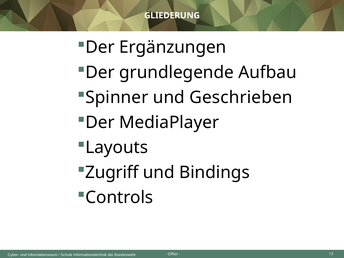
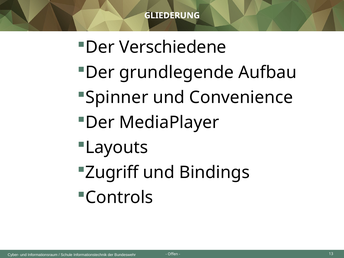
Ergänzungen: Ergänzungen -> Verschiedene (173, 47)
Geschrieben: Geschrieben -> Convenience (241, 97)
